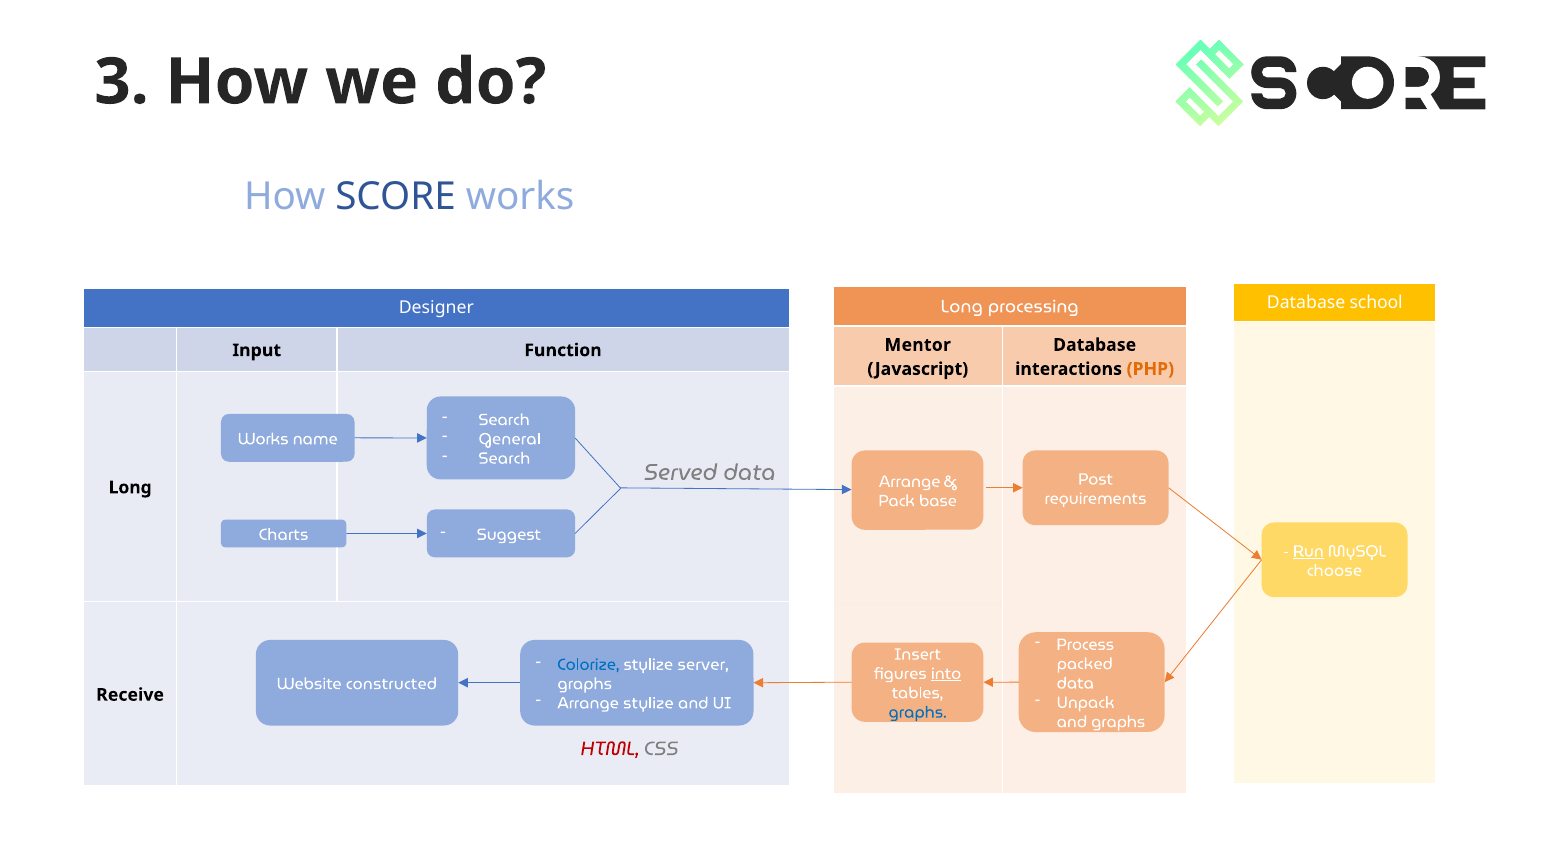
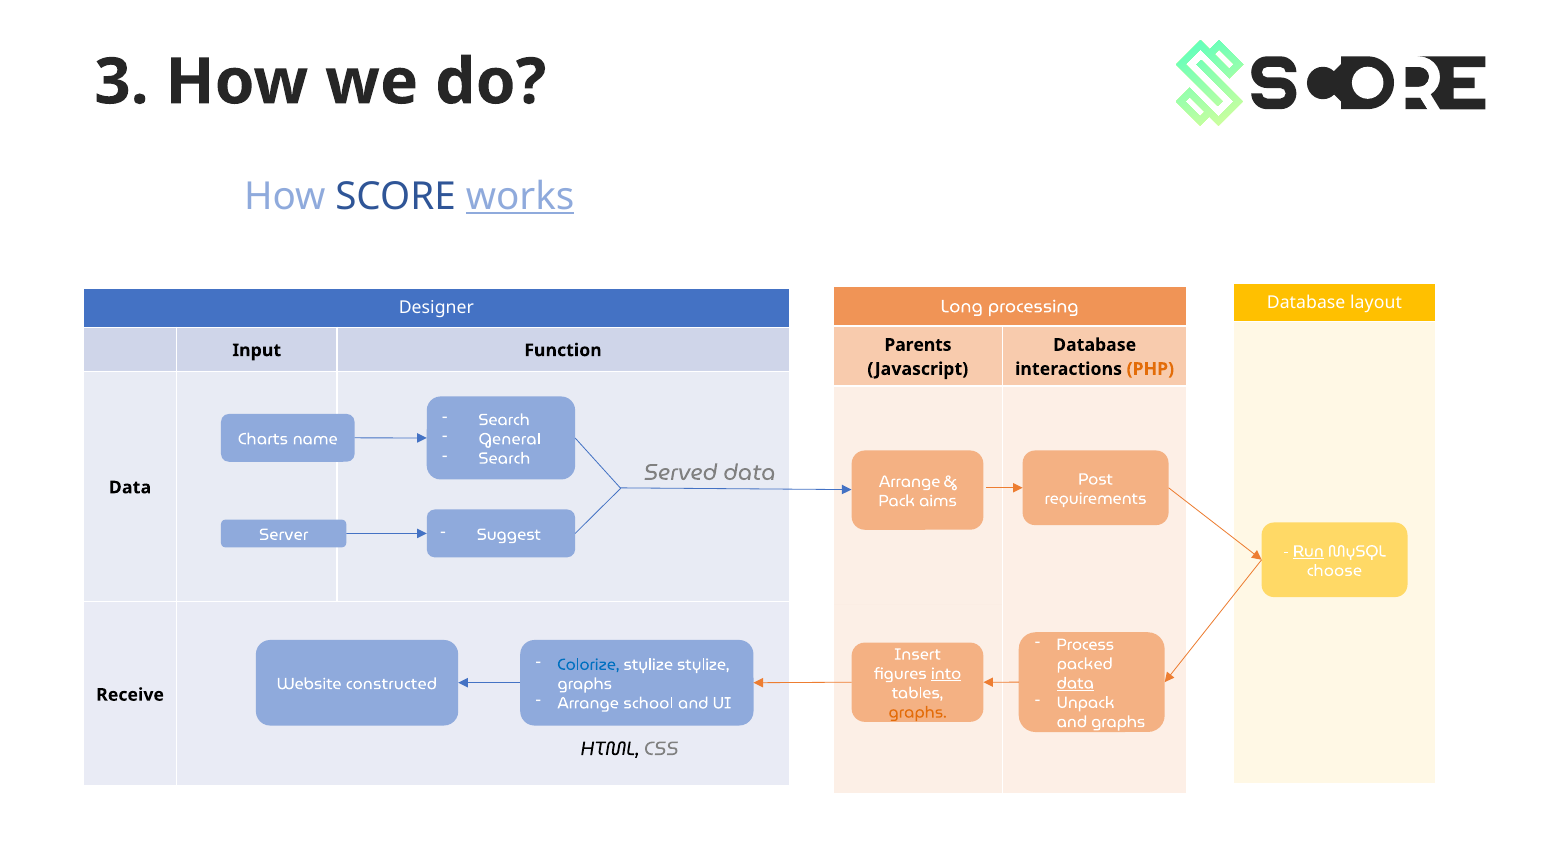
works underline: none -> present (520, 196)
school: school -> layout (1376, 302)
Mentor: Mentor -> Parents (918, 345)
Works: Works -> Charts (263, 439)
Long: Long -> Data (130, 487)
base: base -> aims (938, 501)
Charts: Charts -> Server (284, 535)
stylize server: server -> stylize (703, 664)
data underline: none -> present (1075, 683)
Arrange stylize: stylize -> school (648, 703)
graphs colour: blue -> orange (918, 712)
HTML colour: red -> black (610, 749)
